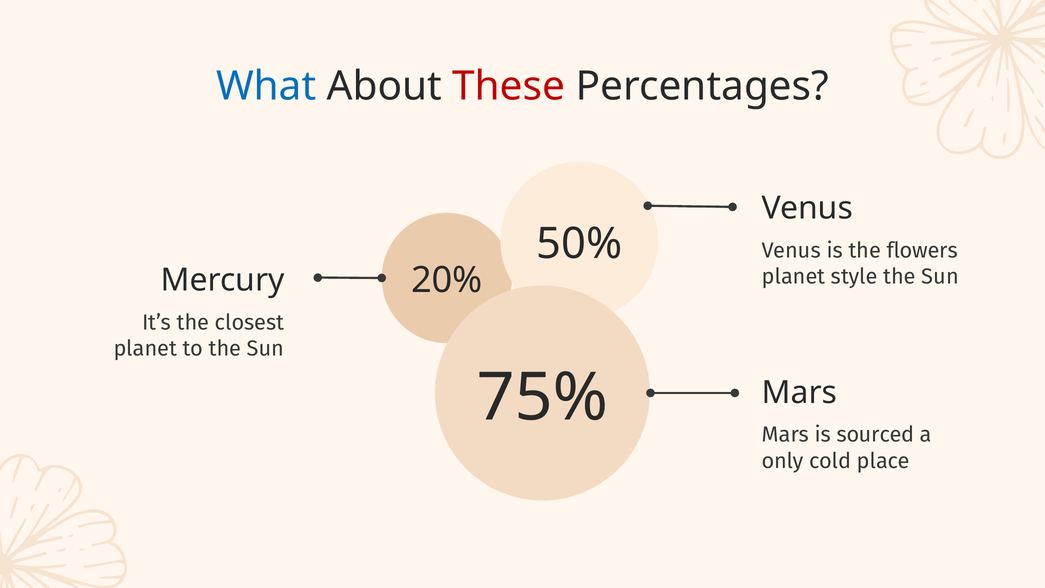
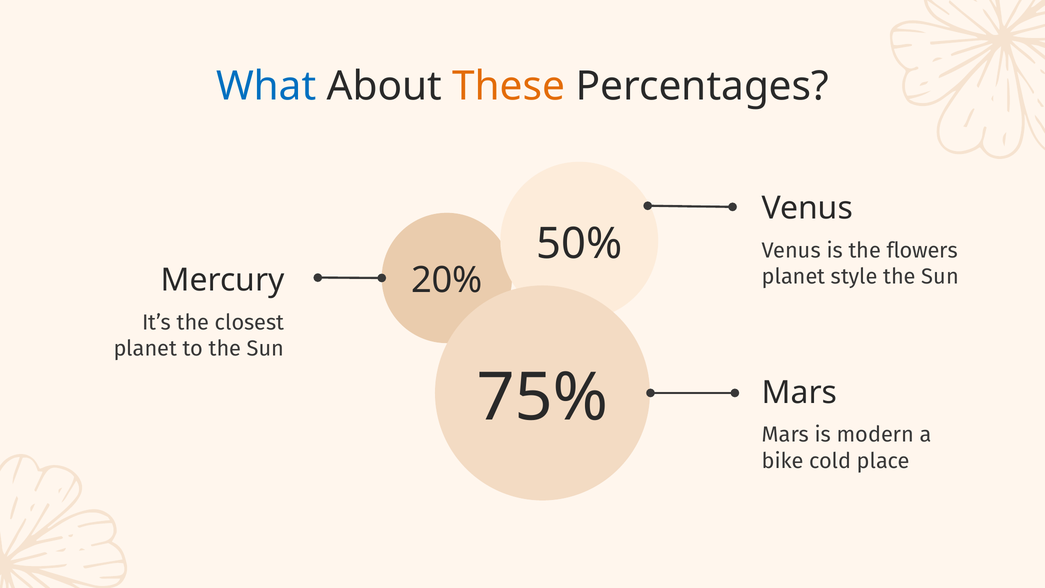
These colour: red -> orange (509, 86)
sourced: sourced -> modern (875, 435)
only: only -> bike (783, 461)
